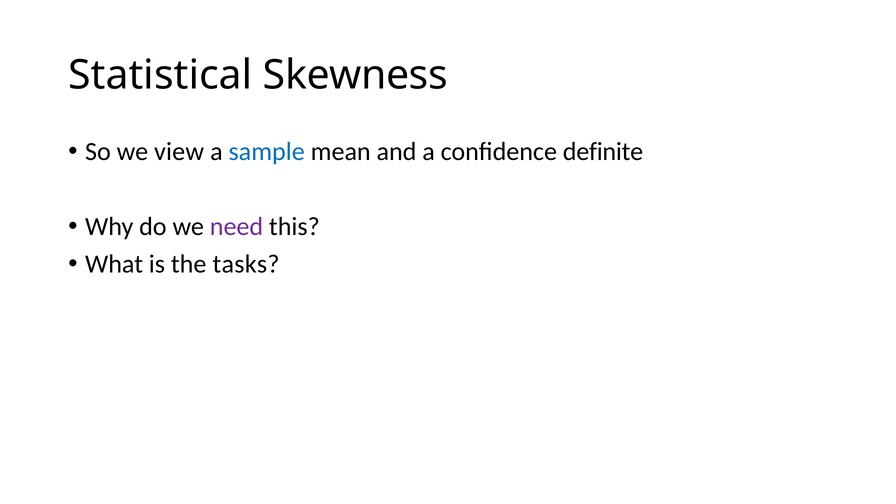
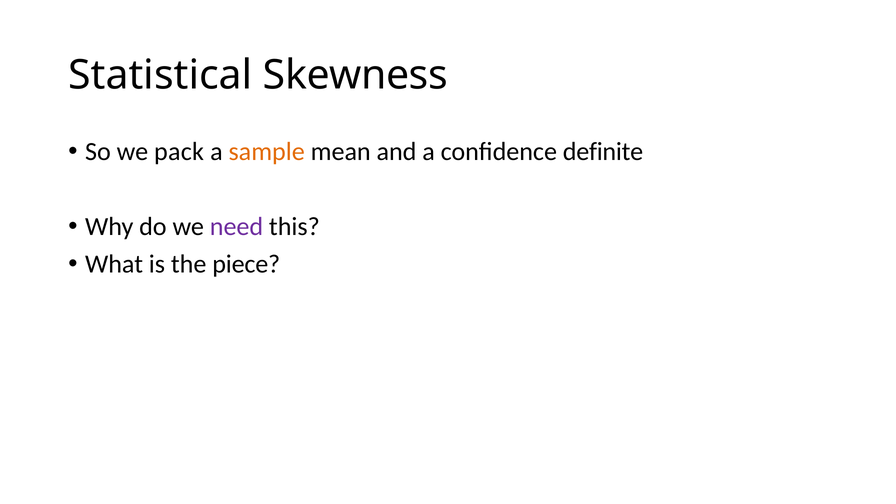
view: view -> pack (179, 151)
sample colour: blue -> orange (267, 151)
tasks: tasks -> piece (246, 264)
